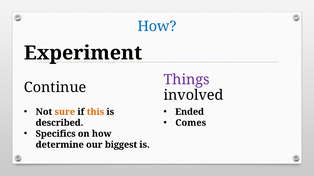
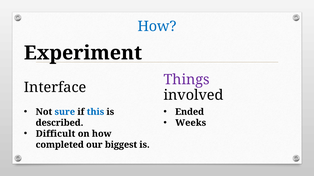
Continue: Continue -> Interface (55, 88)
sure colour: orange -> blue (65, 112)
this colour: orange -> blue (95, 112)
Comes: Comes -> Weeks (191, 123)
Specifics: Specifics -> Difficult (56, 134)
determine: determine -> completed (60, 145)
